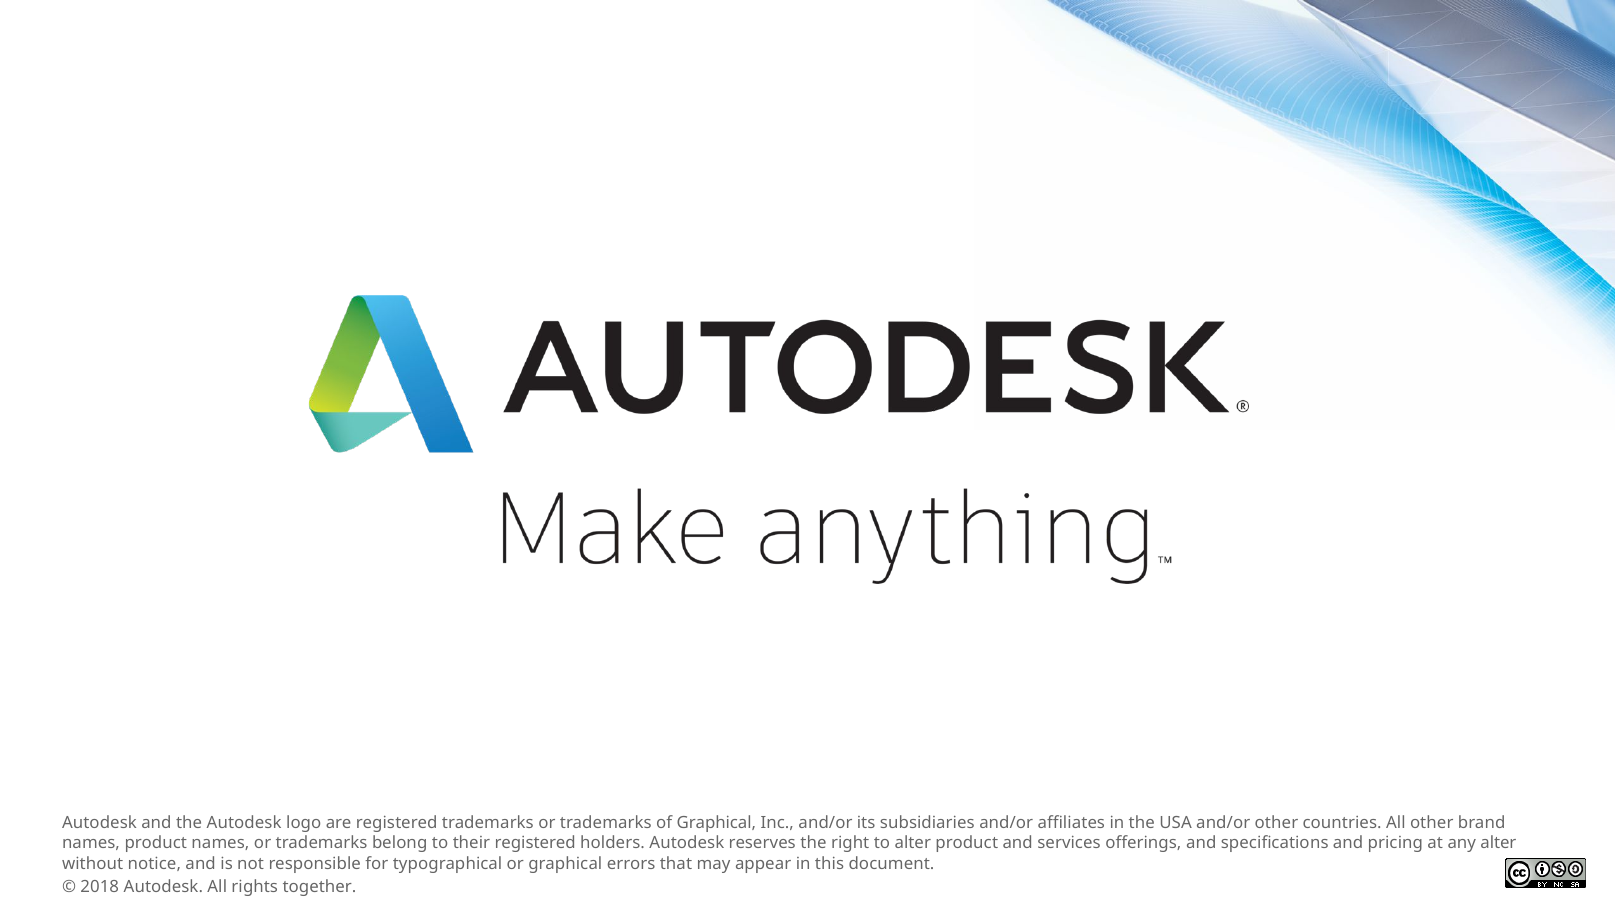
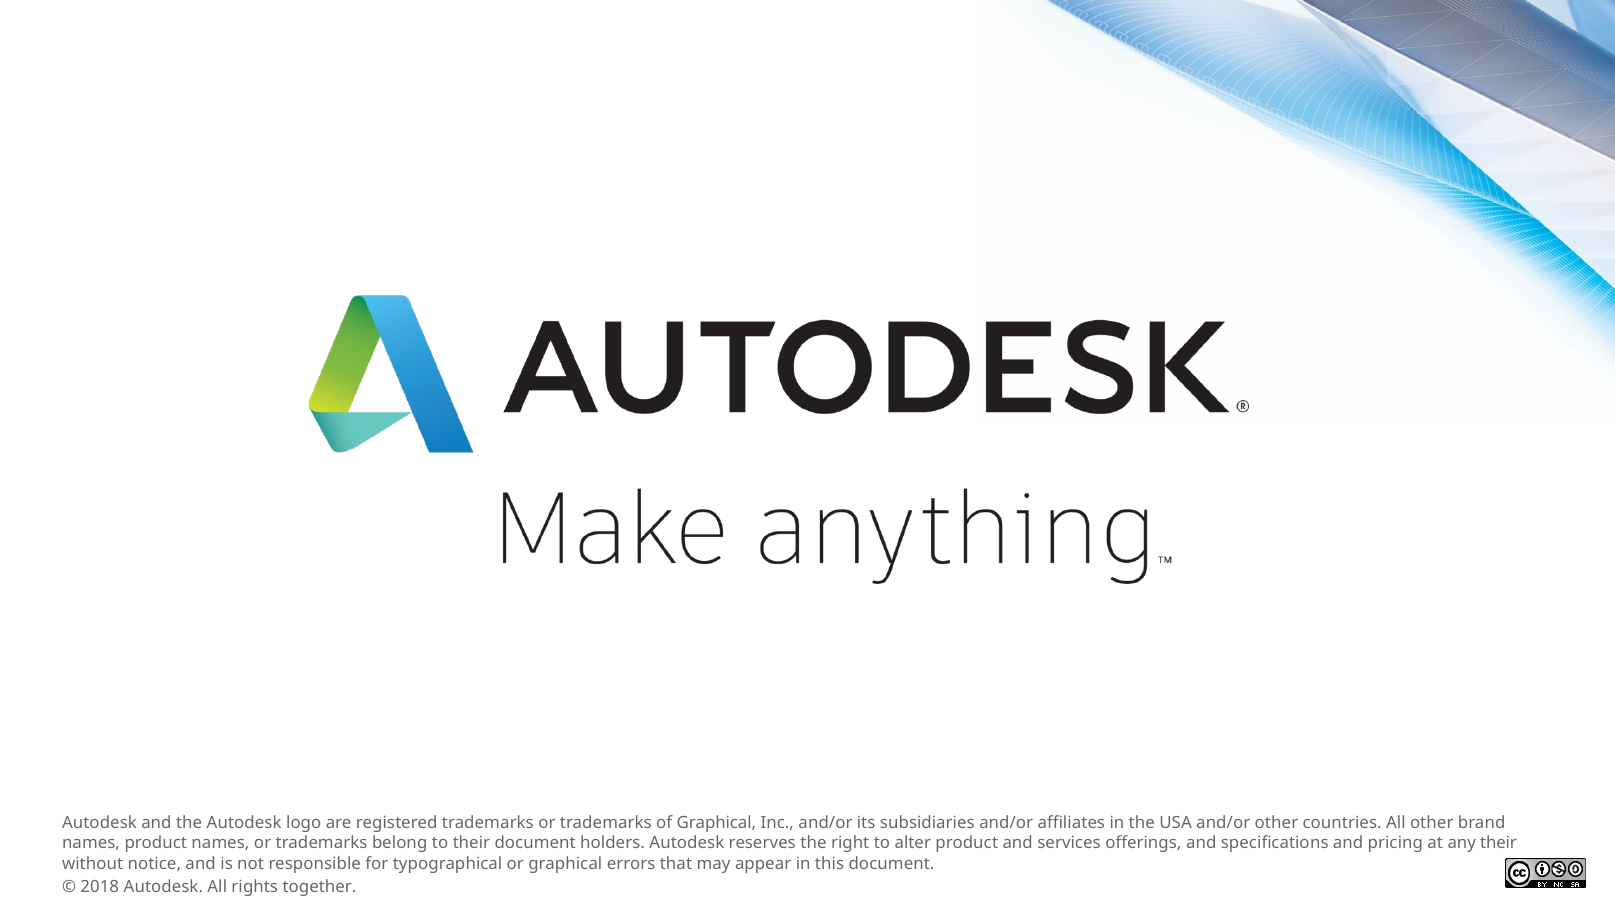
their registered: registered -> document (535, 844)
any alter: alter -> their (1498, 844)
